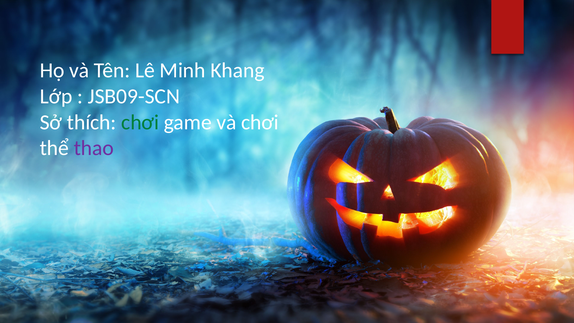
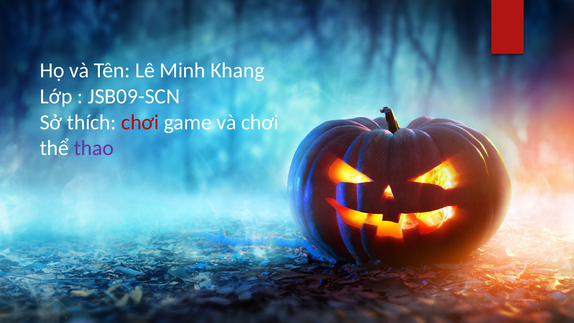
chơi colour: green -> red (140, 122)
